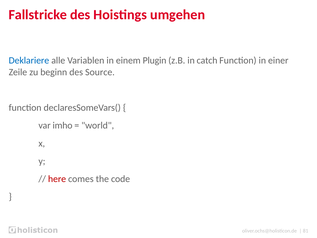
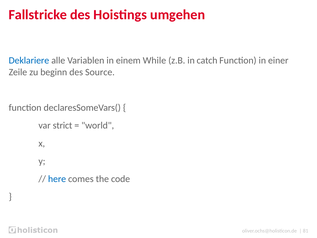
Plugin: Plugin -> While (154, 60)
imho: imho -> strict (63, 125)
here colour: red -> blue (57, 179)
